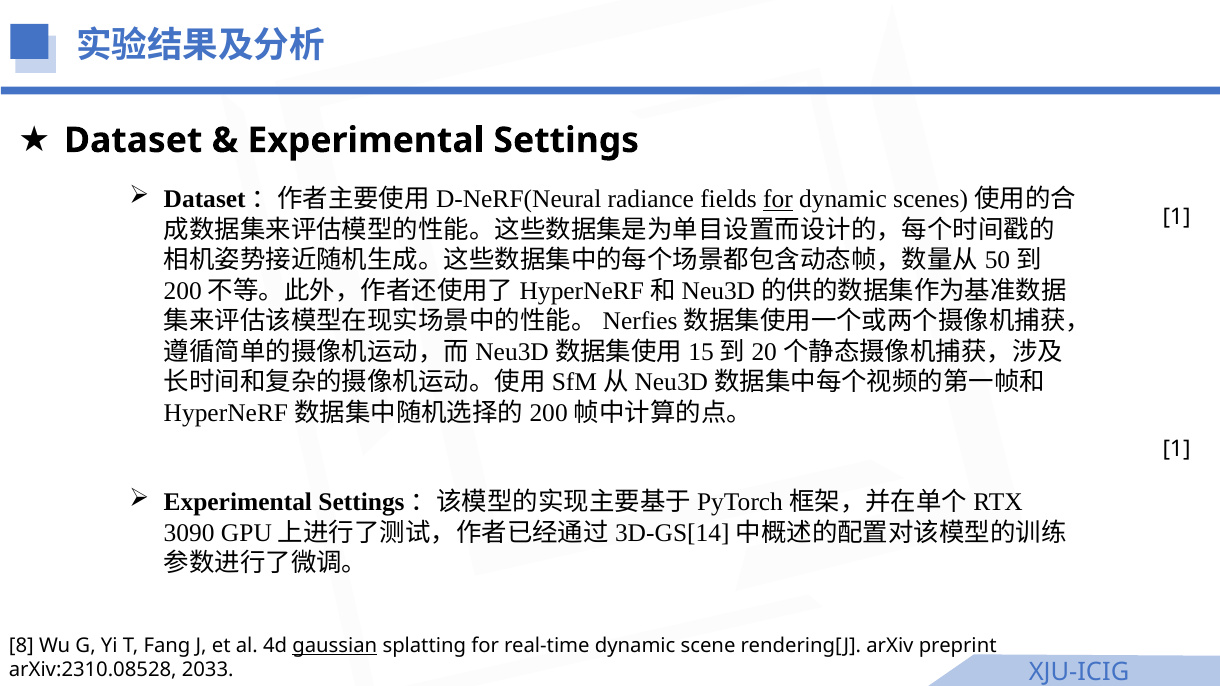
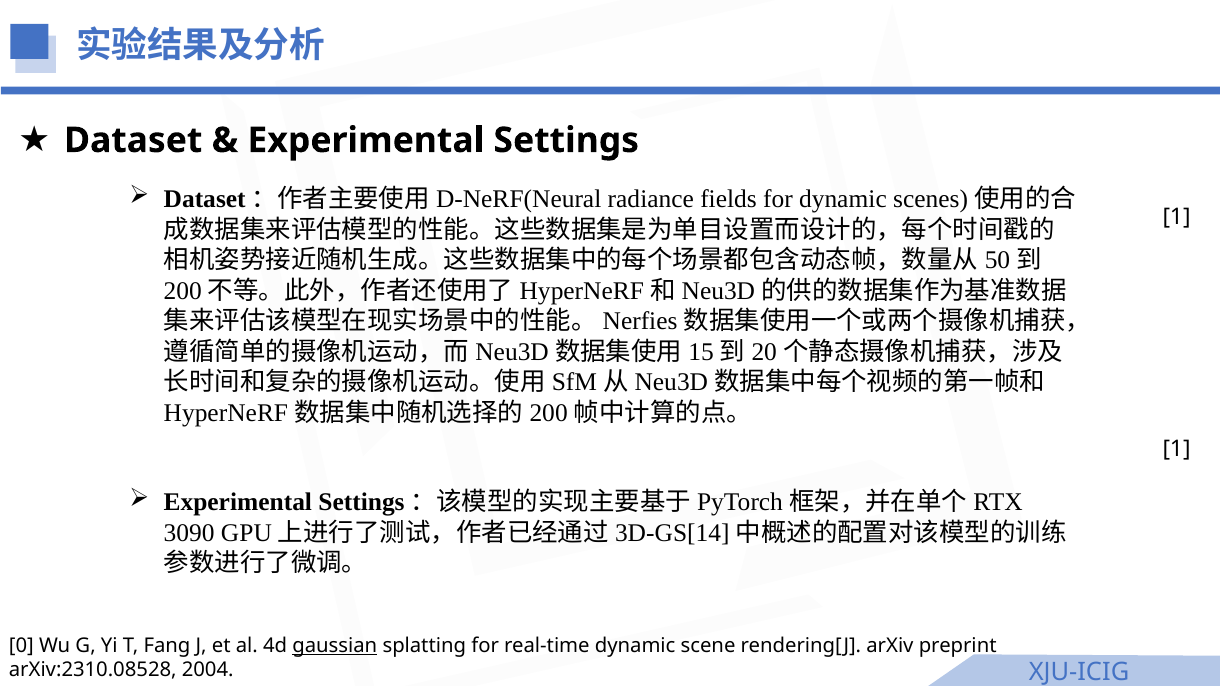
for underline: present -> none (778, 200)
8: 8 -> 0 (21, 646)
2033: 2033 -> 2004 (208, 670)
